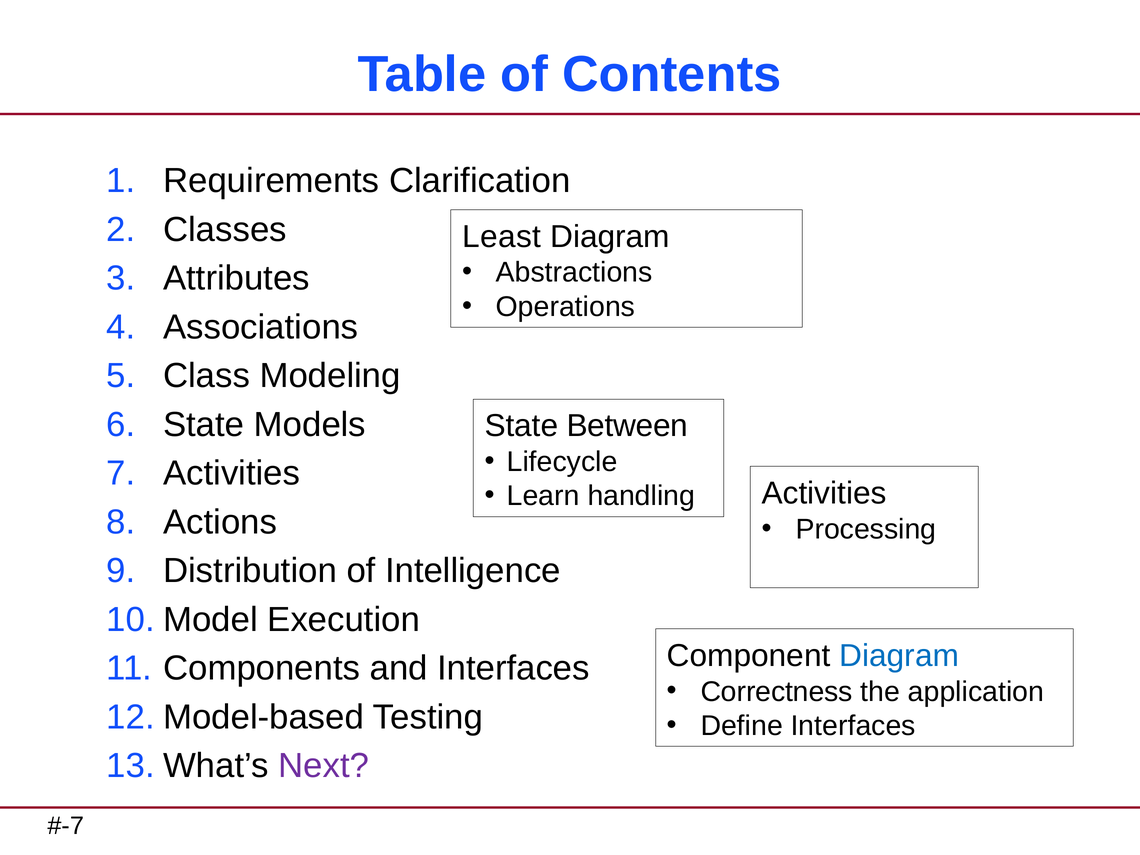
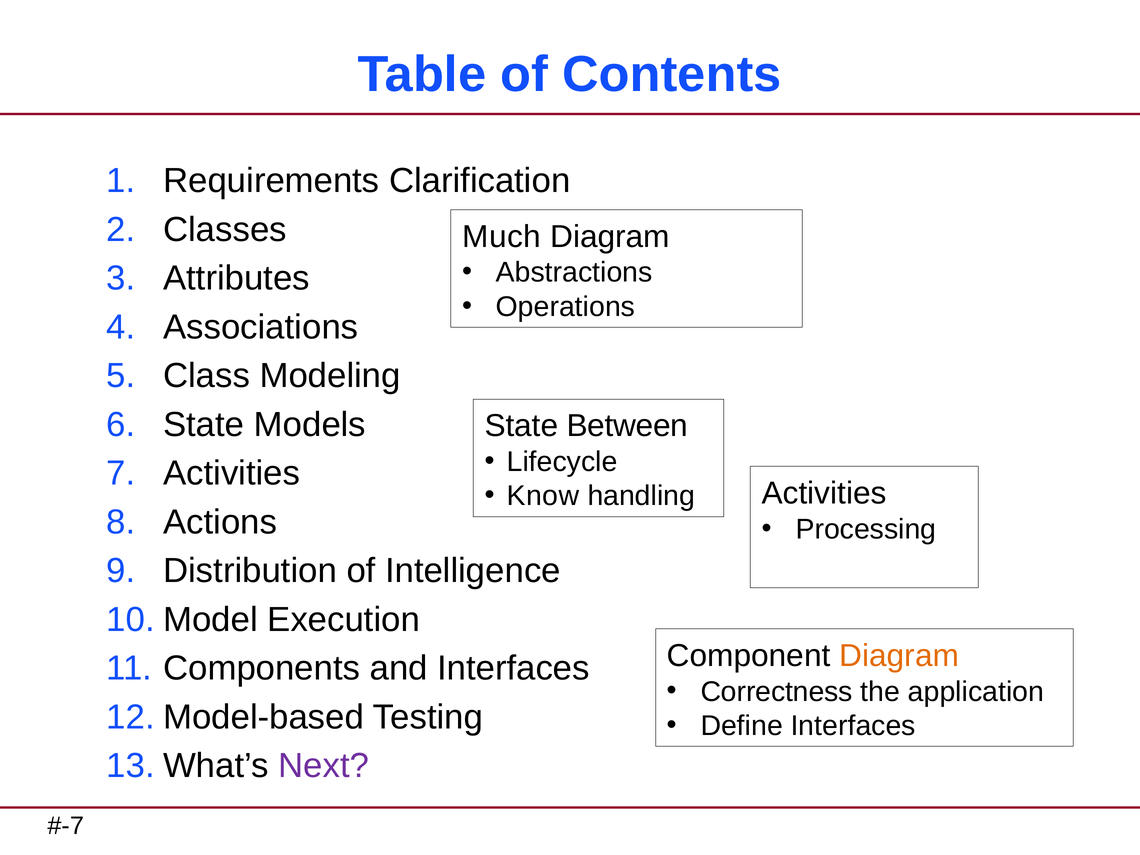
Least: Least -> Much (502, 237)
Learn: Learn -> Know (543, 496)
Diagram colour: blue -> orange (899, 656)
